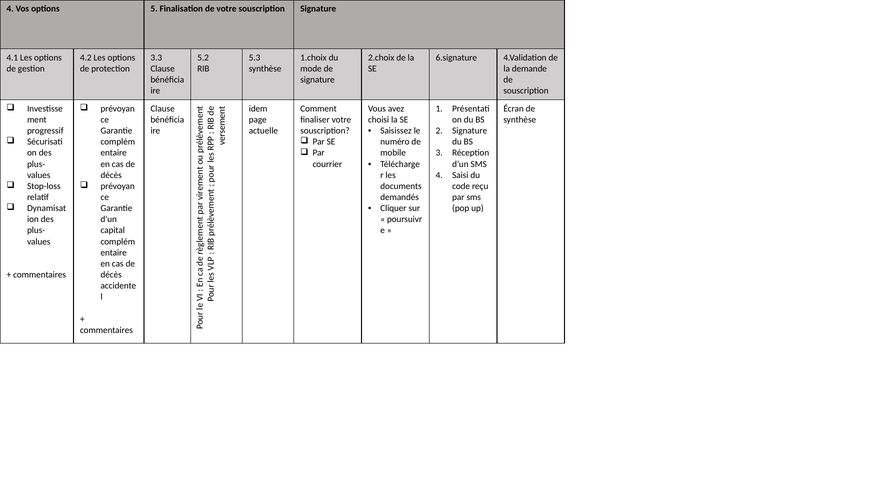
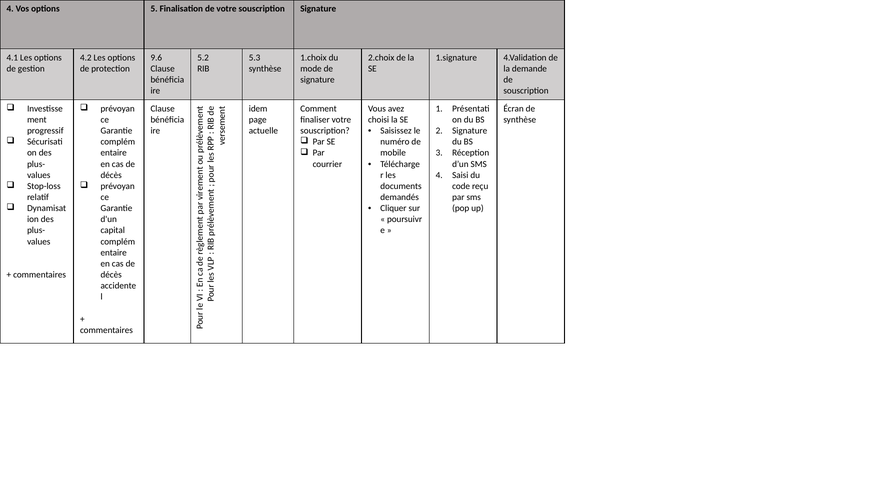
3.3: 3.3 -> 9.6 (156, 58)
6.signature: 6.signature -> 1.signature (456, 58)
